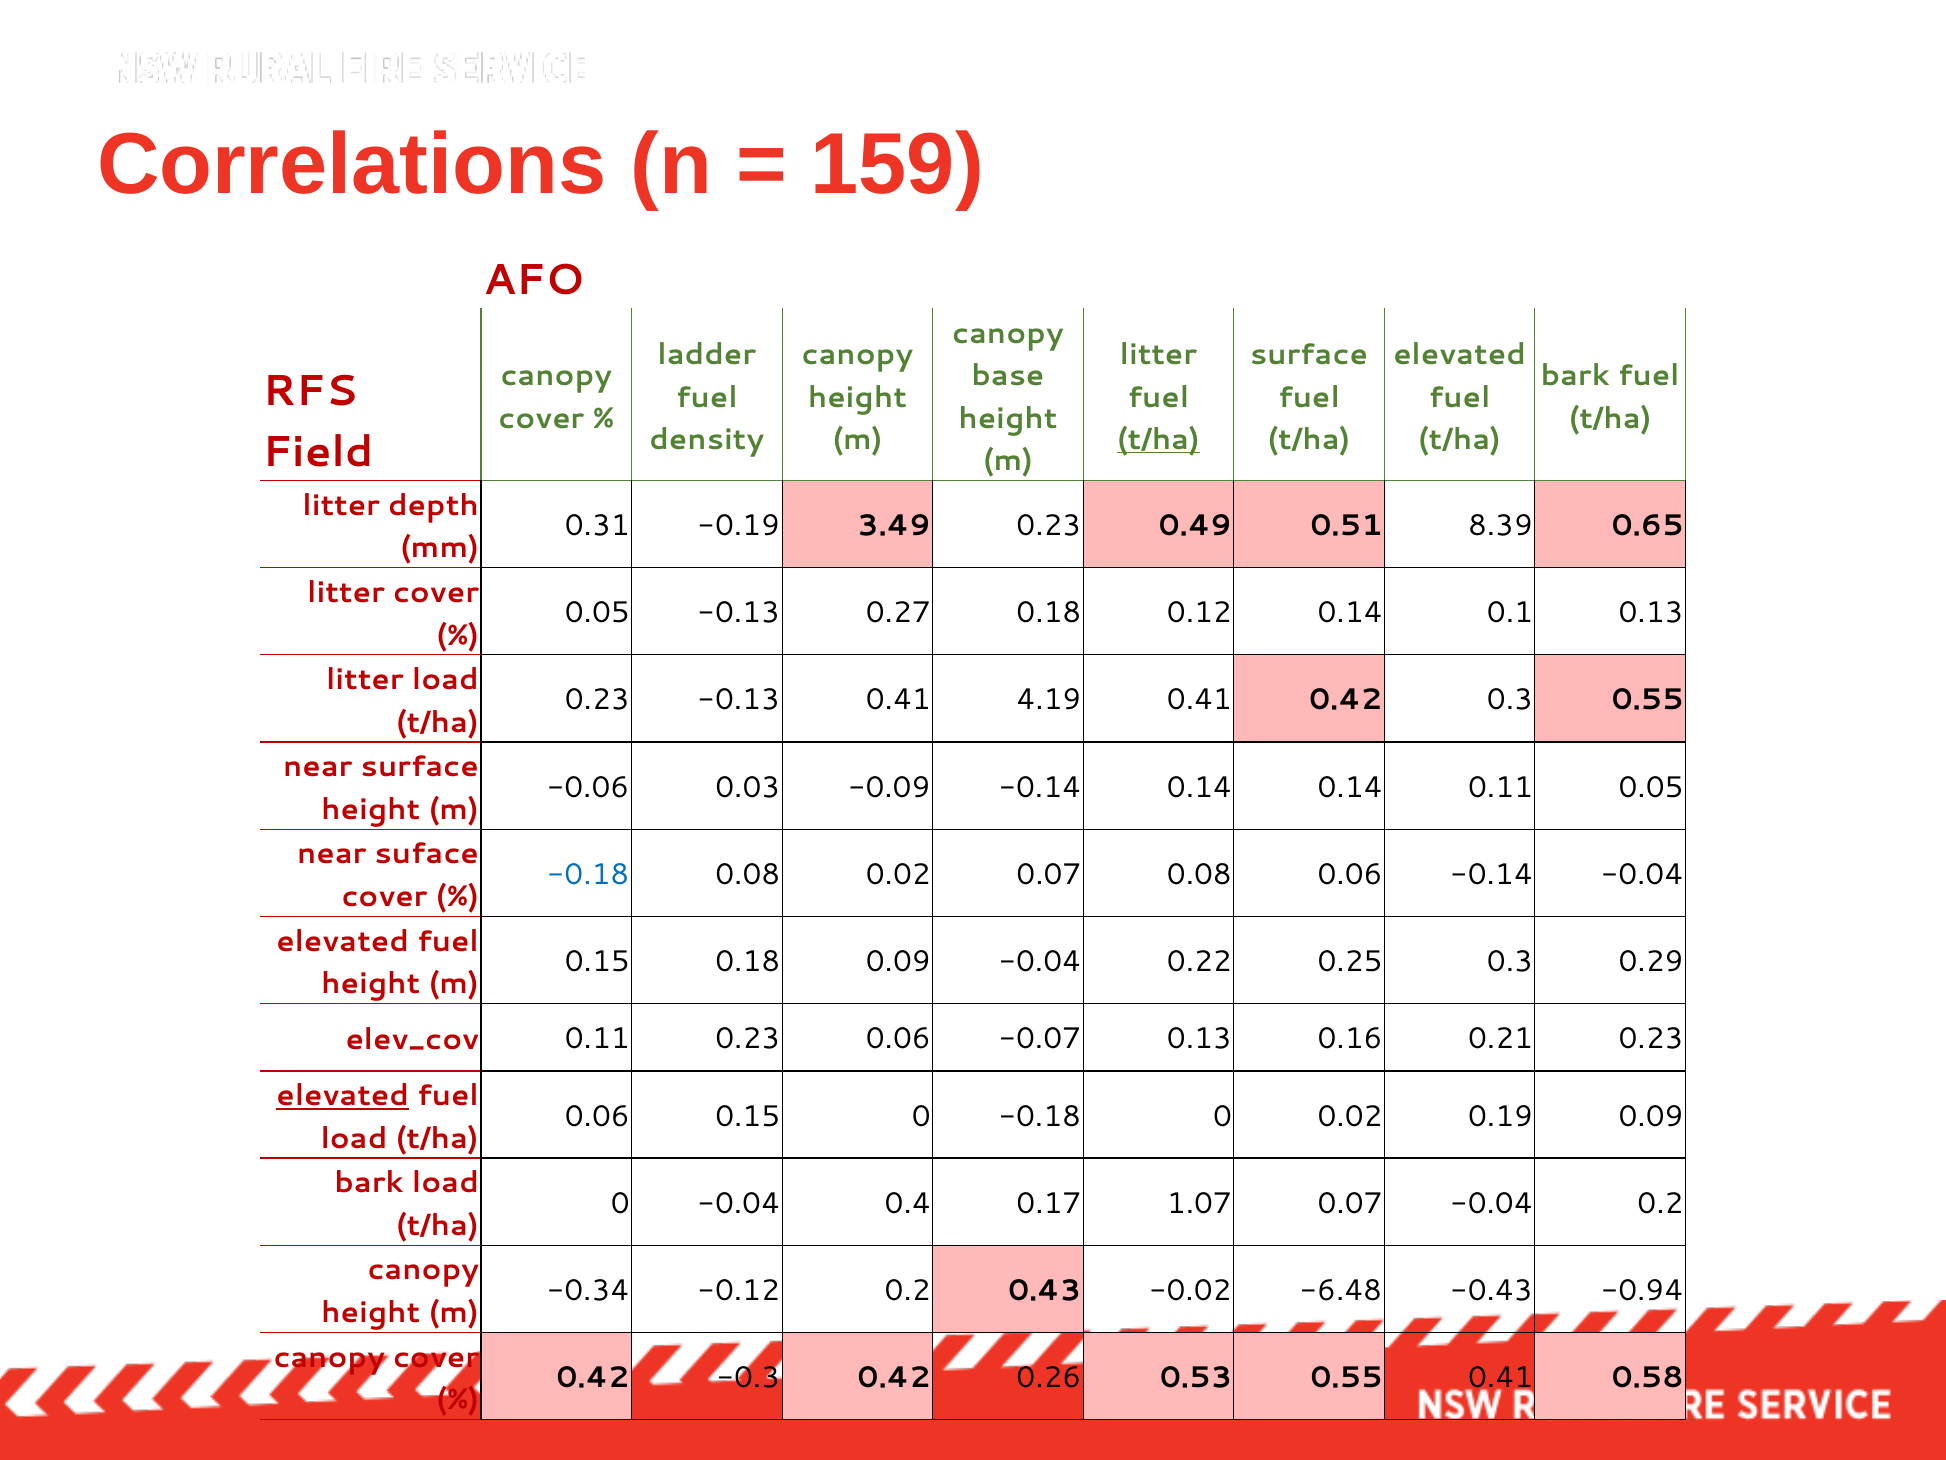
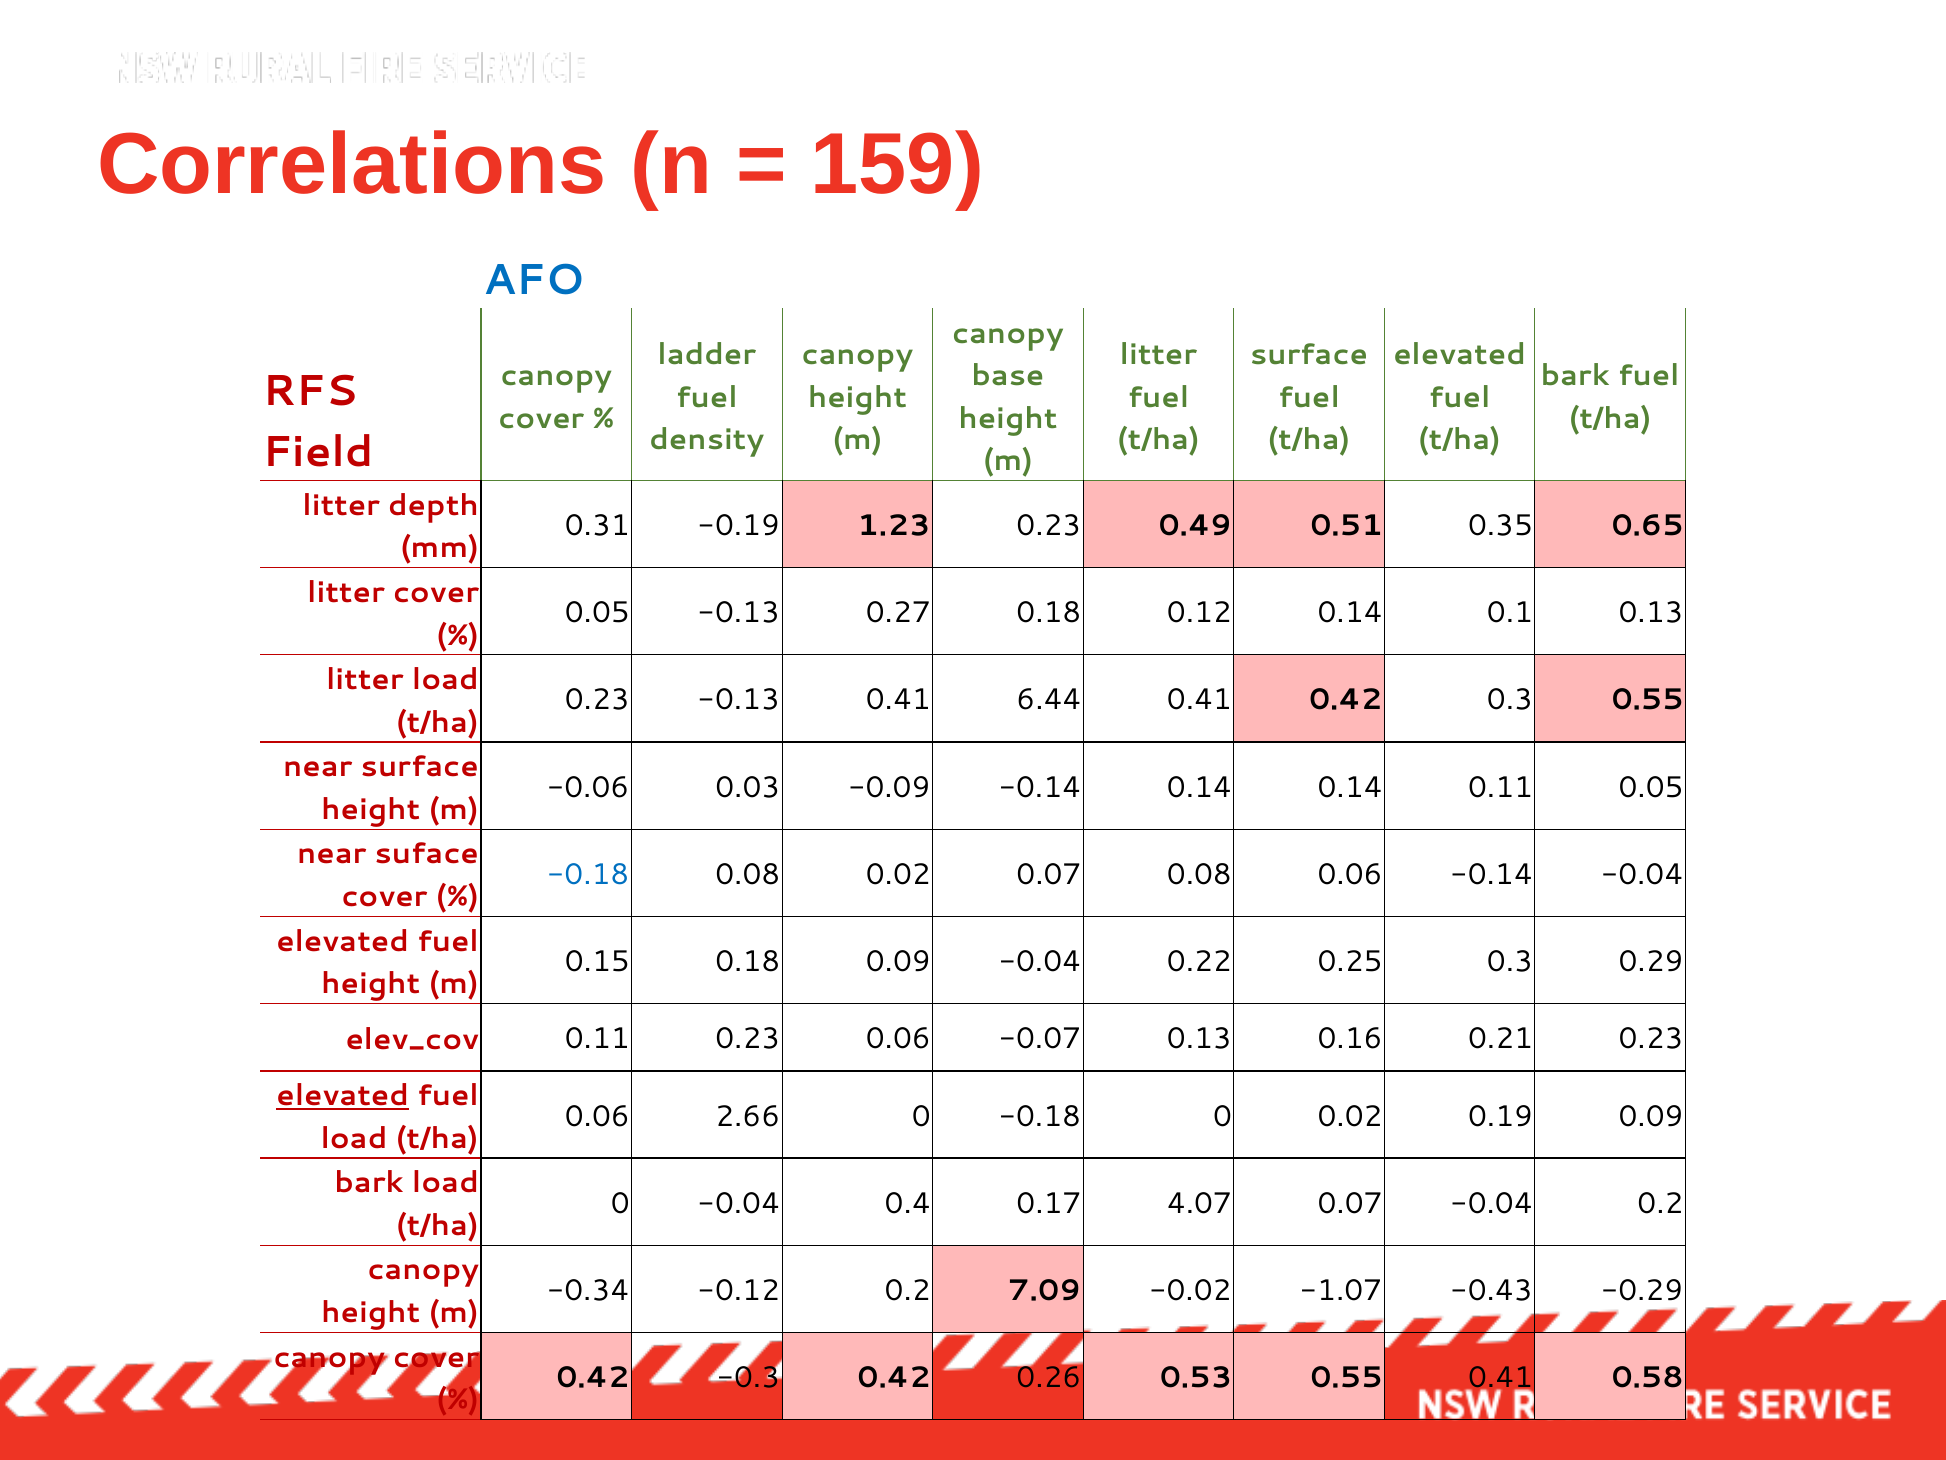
AFO colour: red -> blue (534, 280)
t/ha underline: present -> none (1158, 440)
3.49: 3.49 -> 1.23 (894, 526)
8.39: 8.39 -> 0.35 (1500, 526)
4.19: 4.19 -> 6.44 (1049, 700)
0.06 0.15: 0.15 -> 2.66 (748, 1116)
1.07: 1.07 -> 4.07 (1199, 1203)
0.43: 0.43 -> 7.09 (1044, 1290)
-6.48: -6.48 -> -1.07 (1341, 1290)
-0.94: -0.94 -> -0.29 (1642, 1290)
